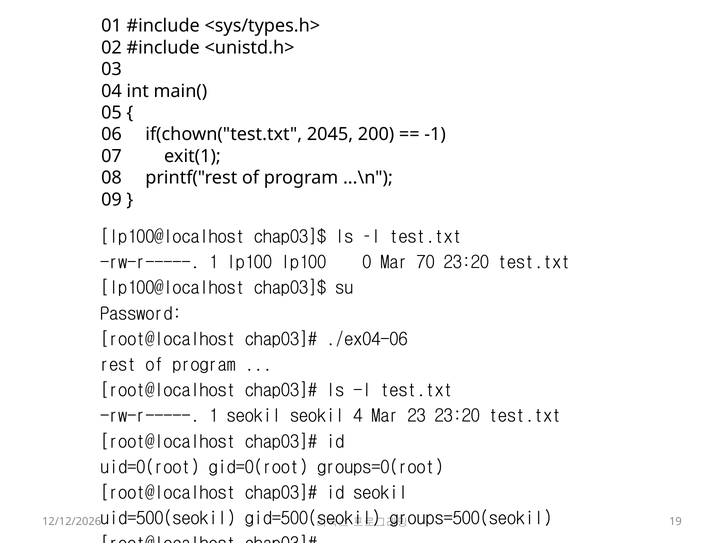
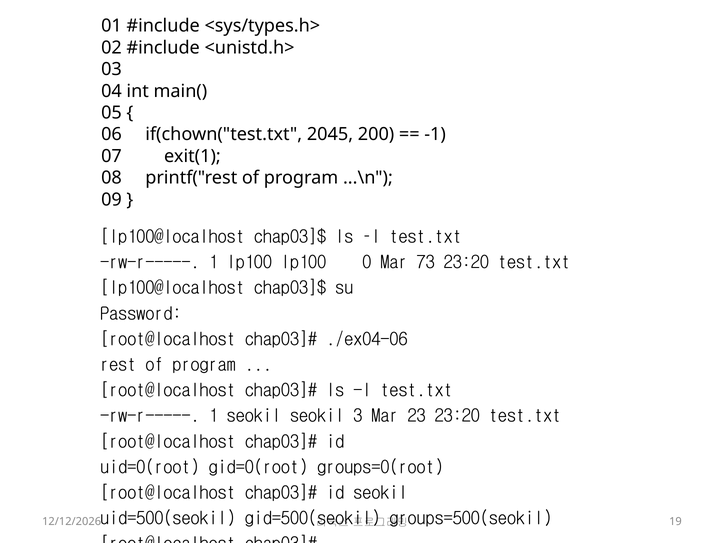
70: 70 -> 73 (426, 262)
4: 4 -> 3 (358, 416)
